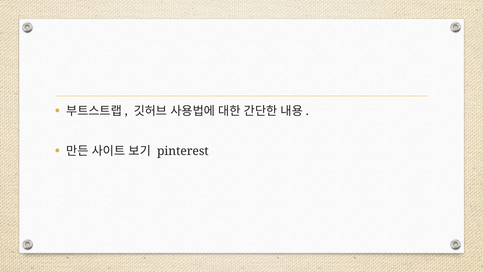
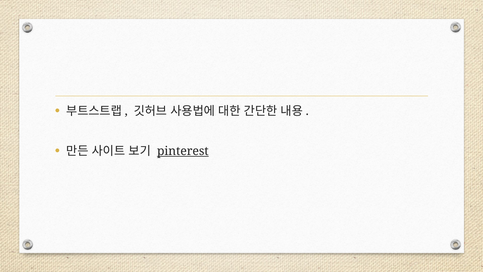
pinterest underline: none -> present (183, 151)
